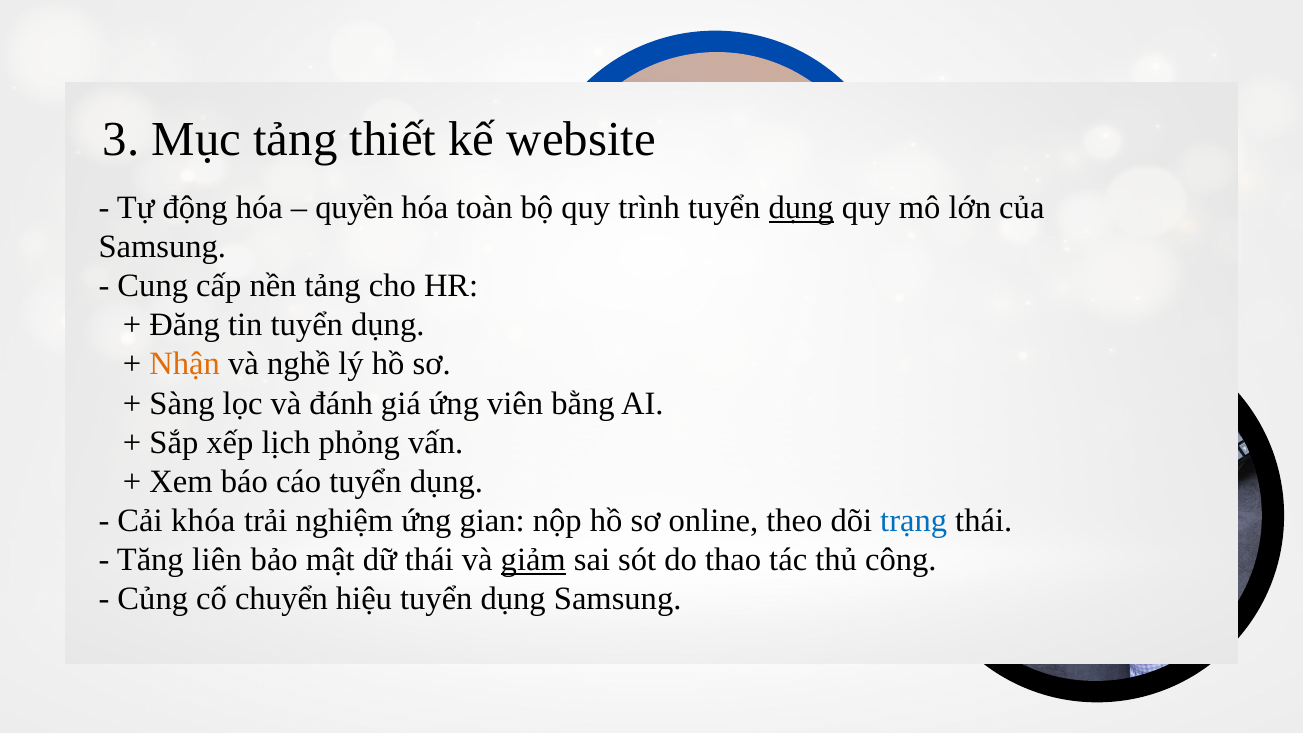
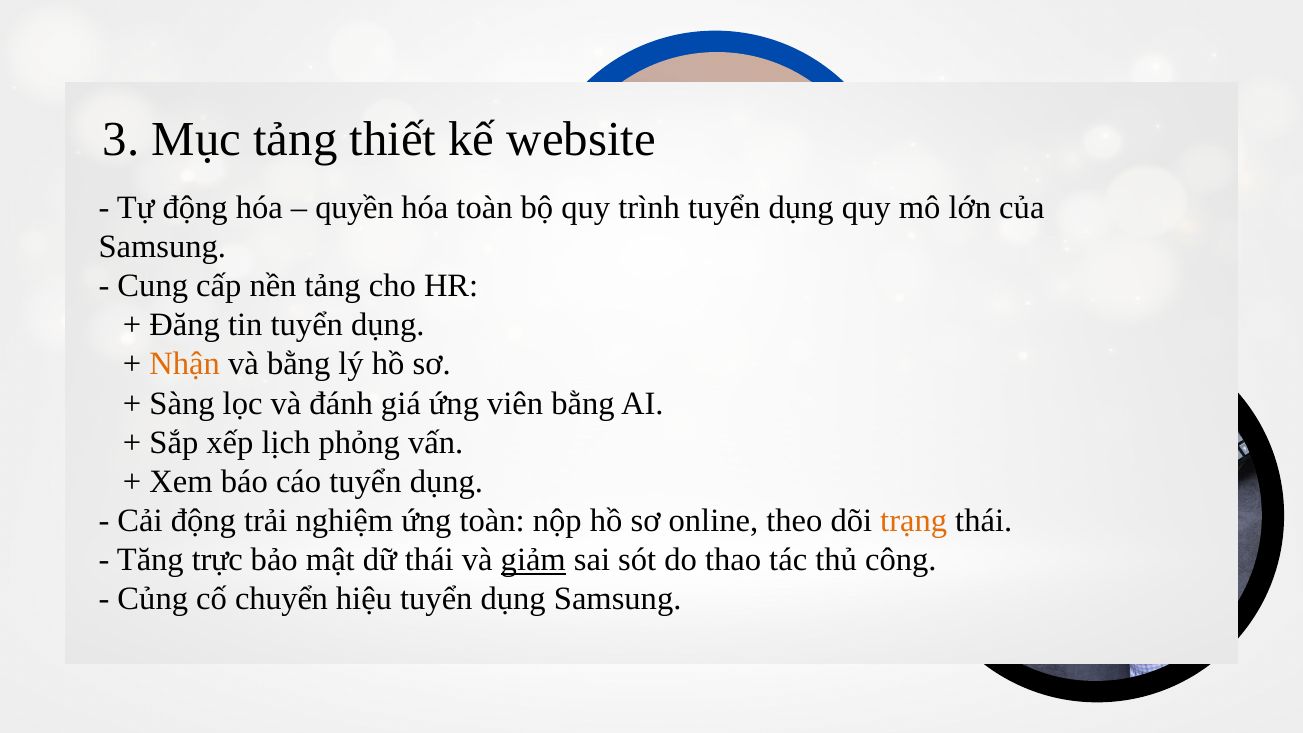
dụng underline: present -> none (801, 208)
và nghề: nghề -> bằng (299, 364)
Cải khóa: khóa -> động (203, 521)
ứng gian: gian -> toàn (492, 521)
trạng colour: blue -> orange (914, 521)
liên: liên -> trực (217, 560)
